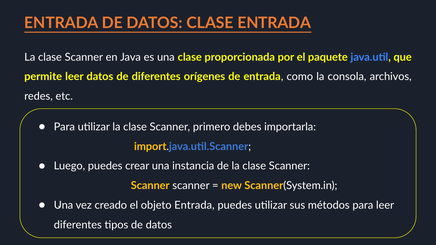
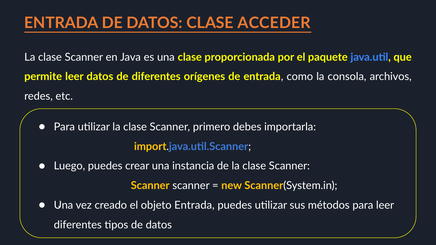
CLASE ENTRADA: ENTRADA -> ACCEDER (274, 23)
